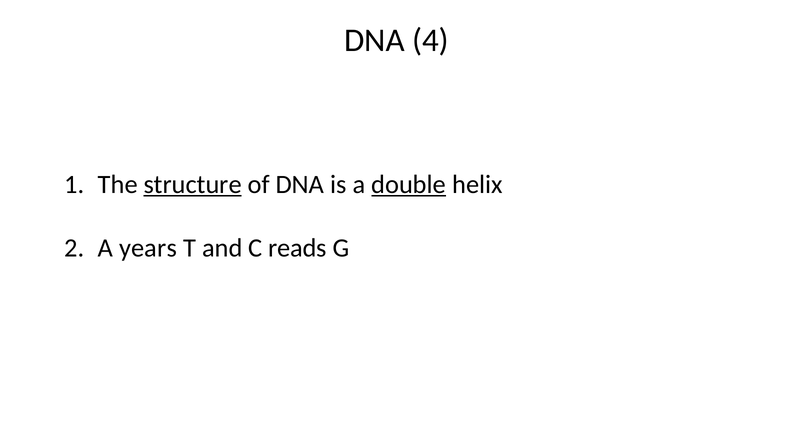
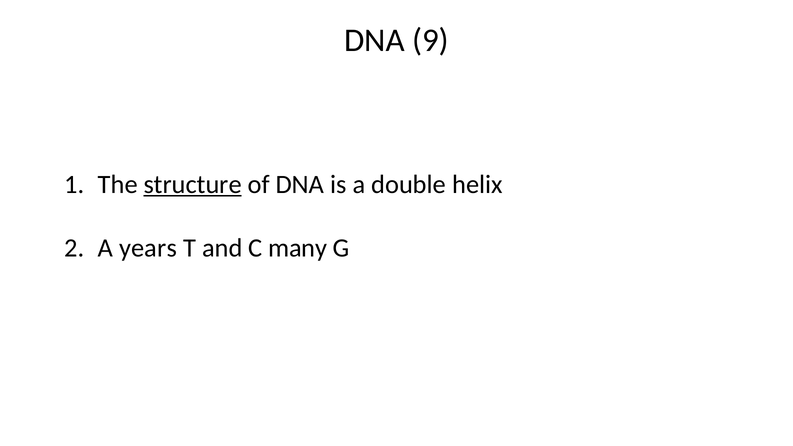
4: 4 -> 9 (430, 41)
double underline: present -> none (409, 185)
reads: reads -> many (298, 248)
